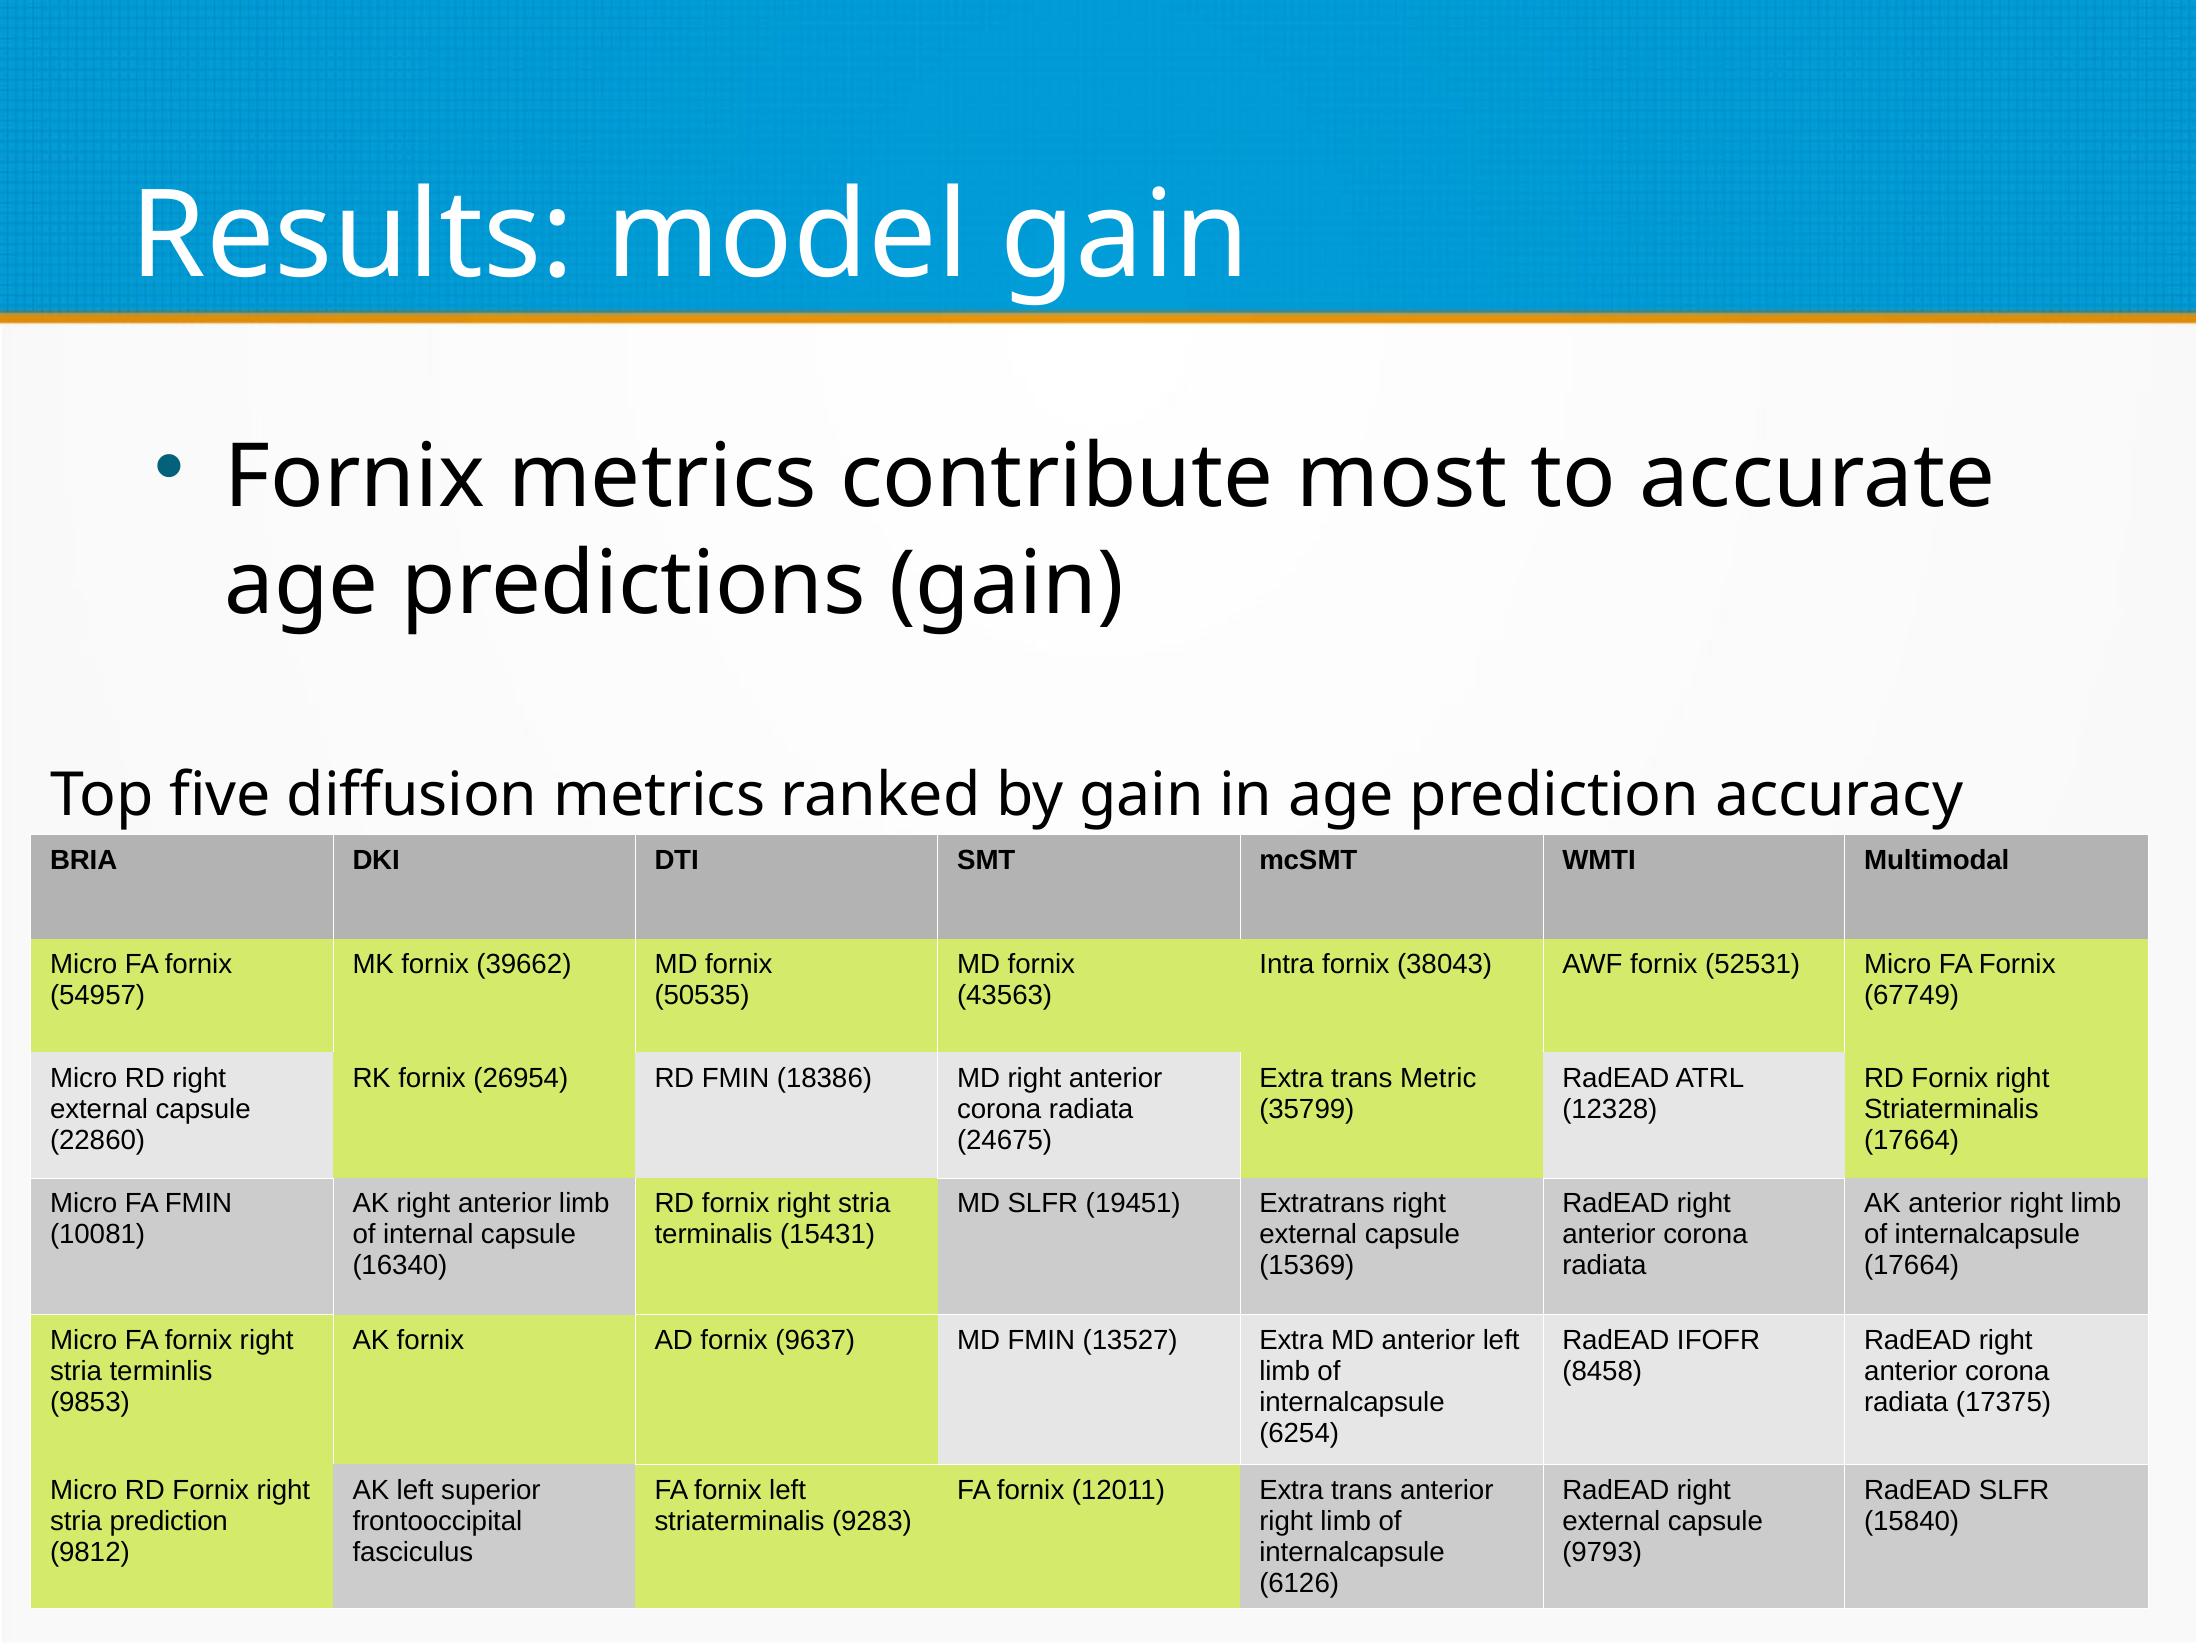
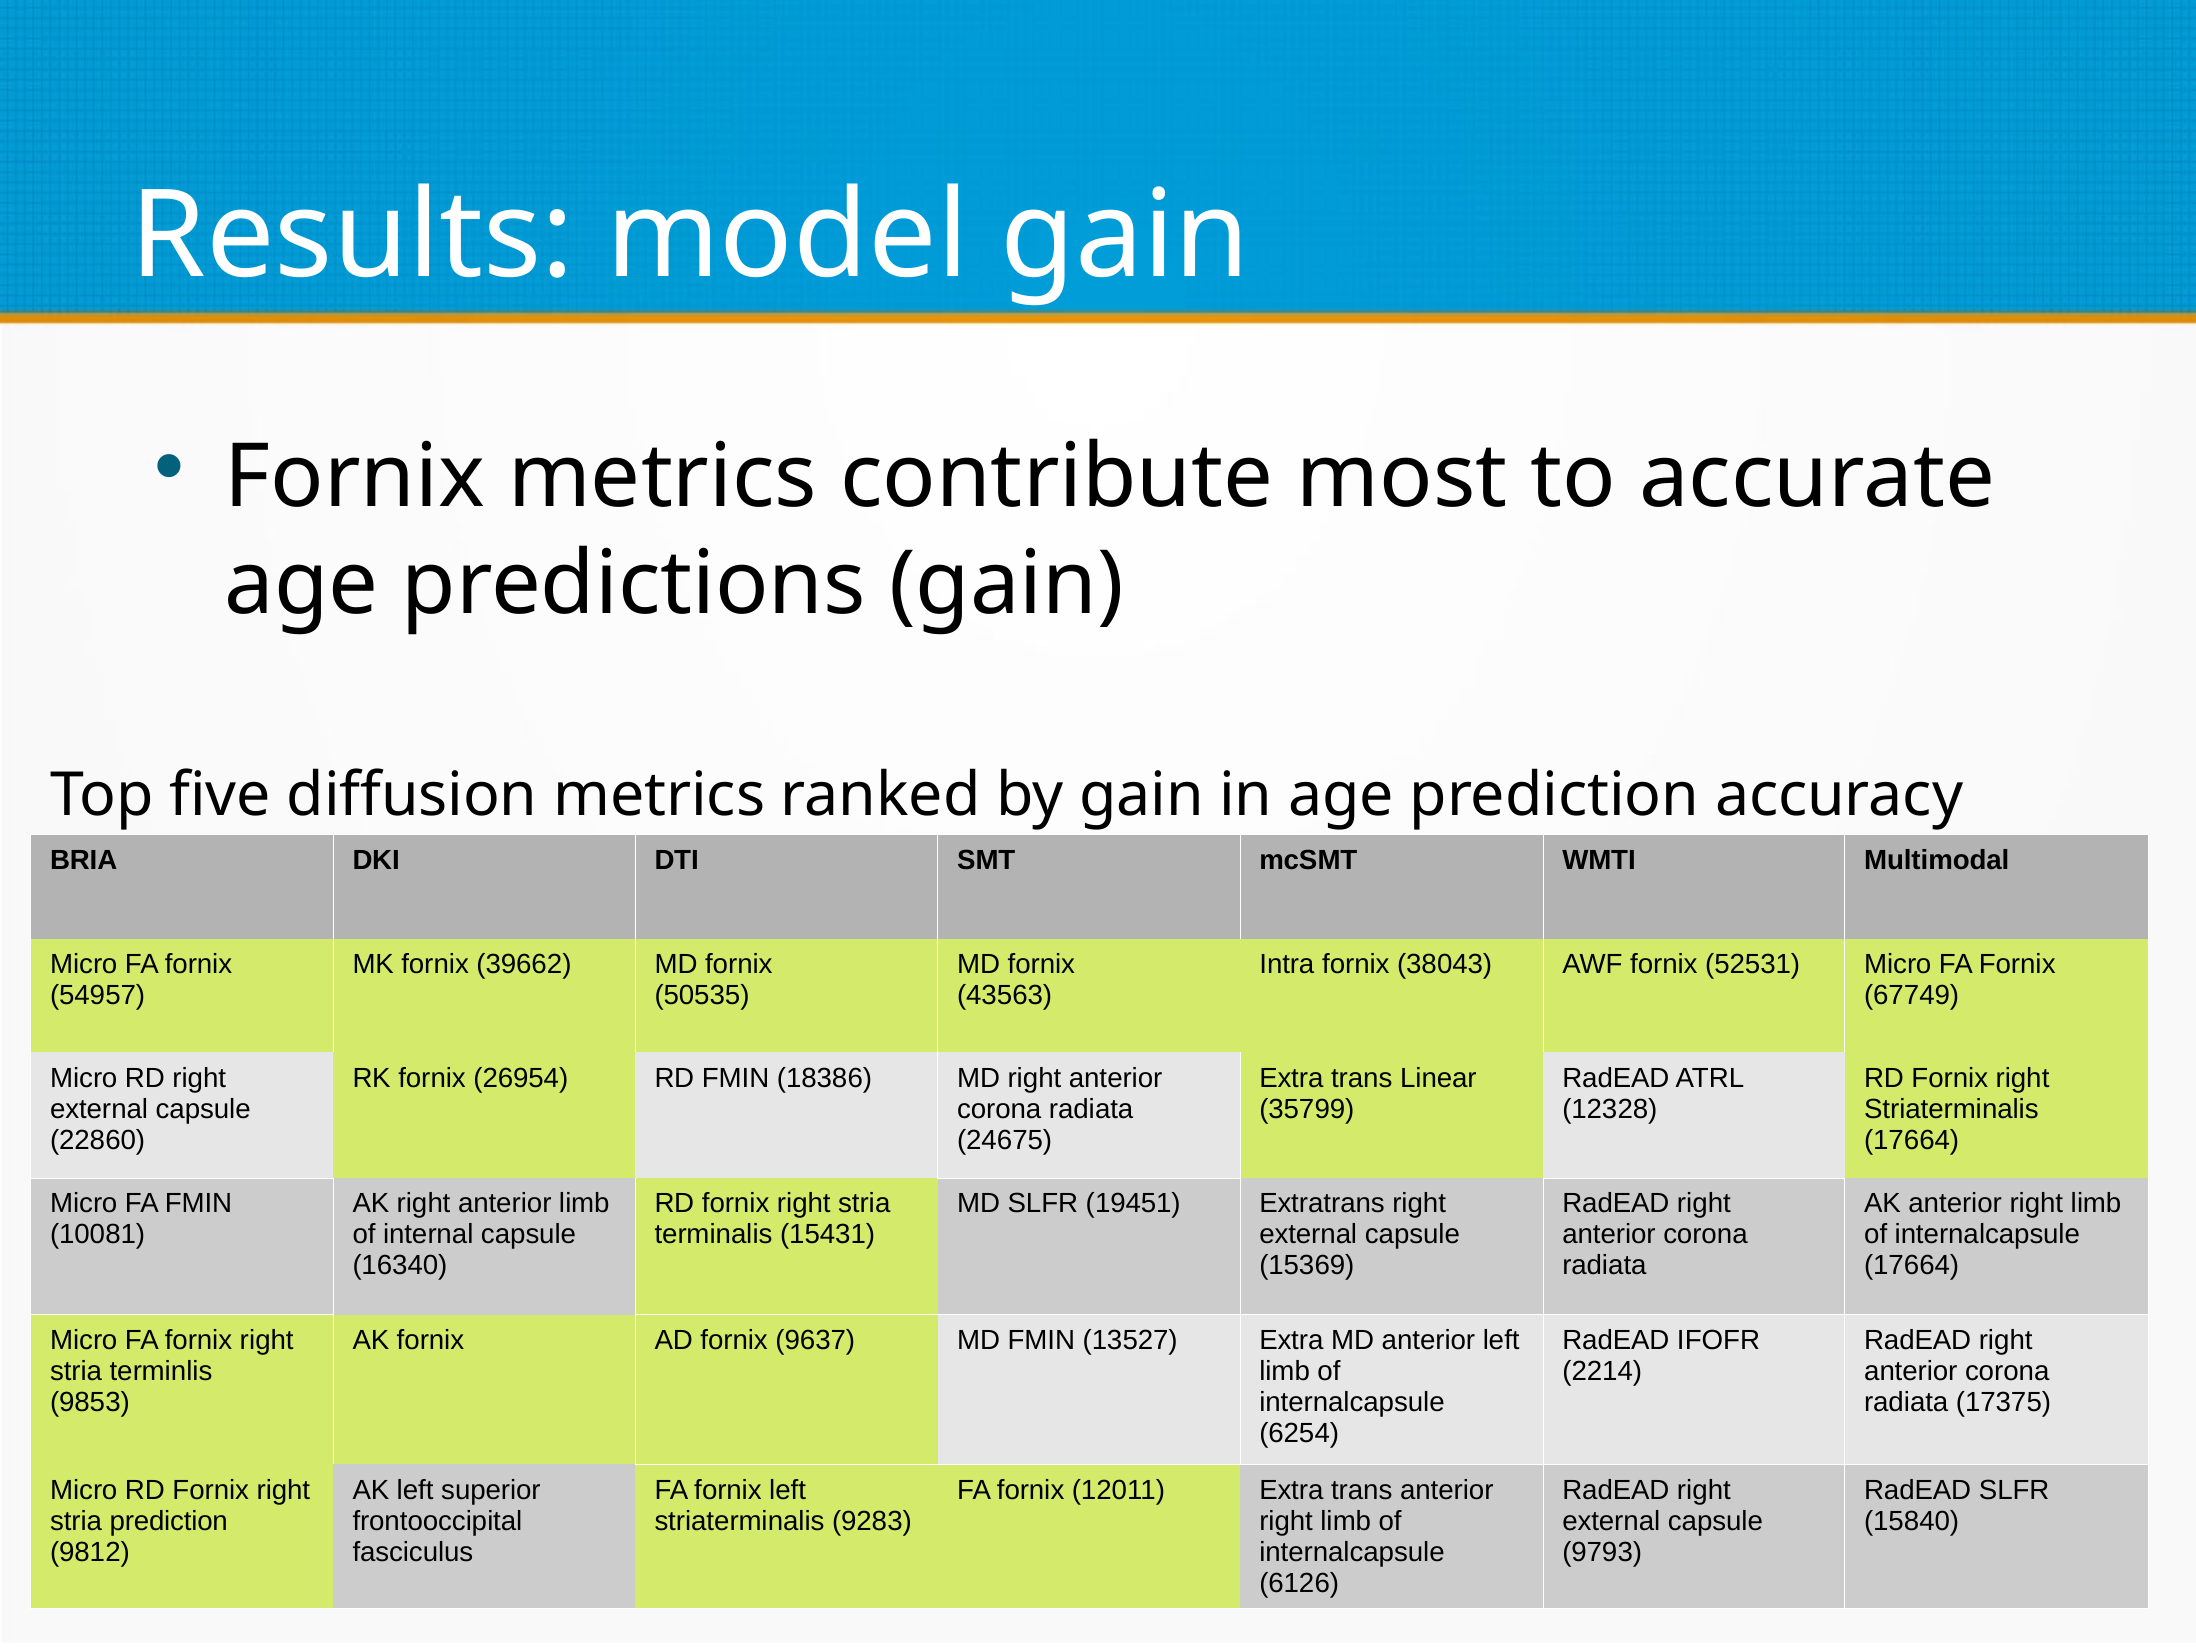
Metric: Metric -> Linear (1438, 1078)
8458: 8458 -> 2214 (1602, 1371)
